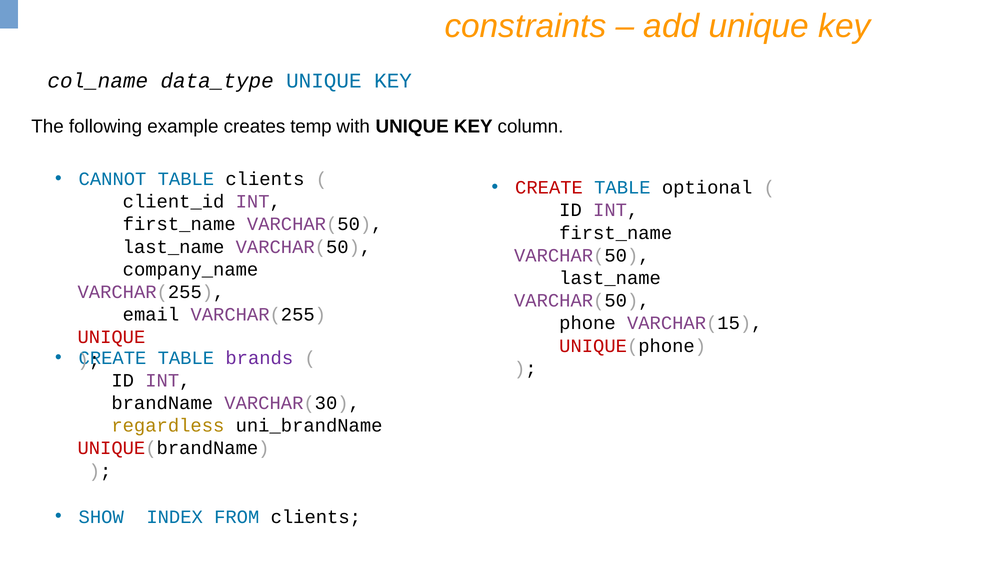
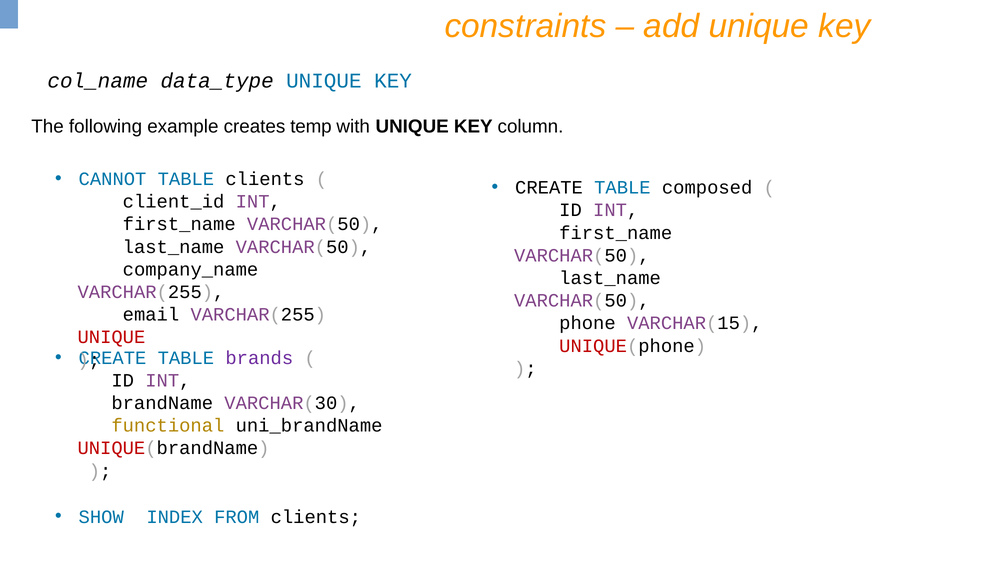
CREATE colour: red -> black (549, 188)
optional: optional -> composed (707, 188)
regardless: regardless -> functional (168, 425)
